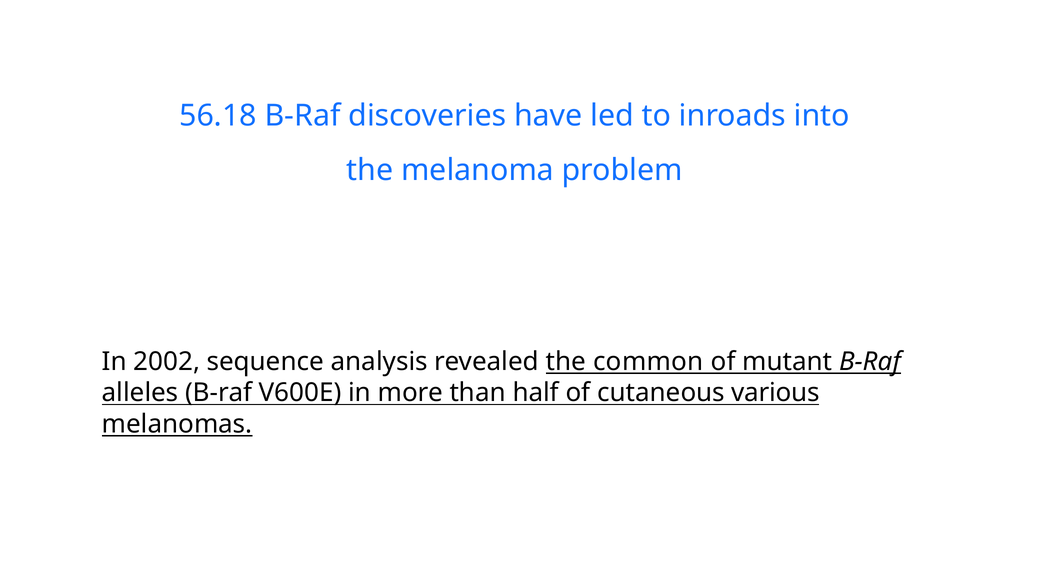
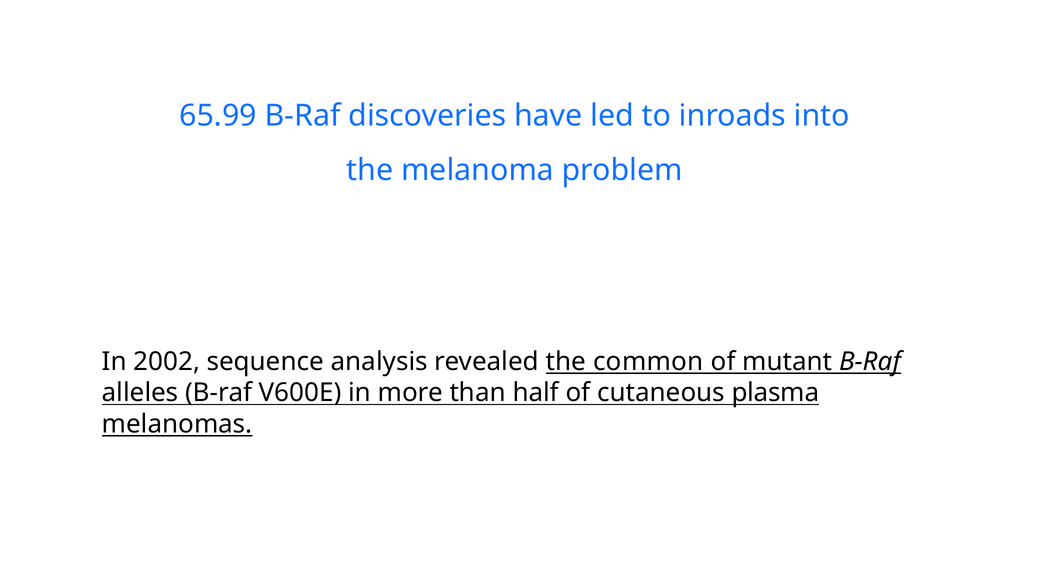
56.18: 56.18 -> 65.99 (218, 116)
various: various -> plasma (775, 393)
